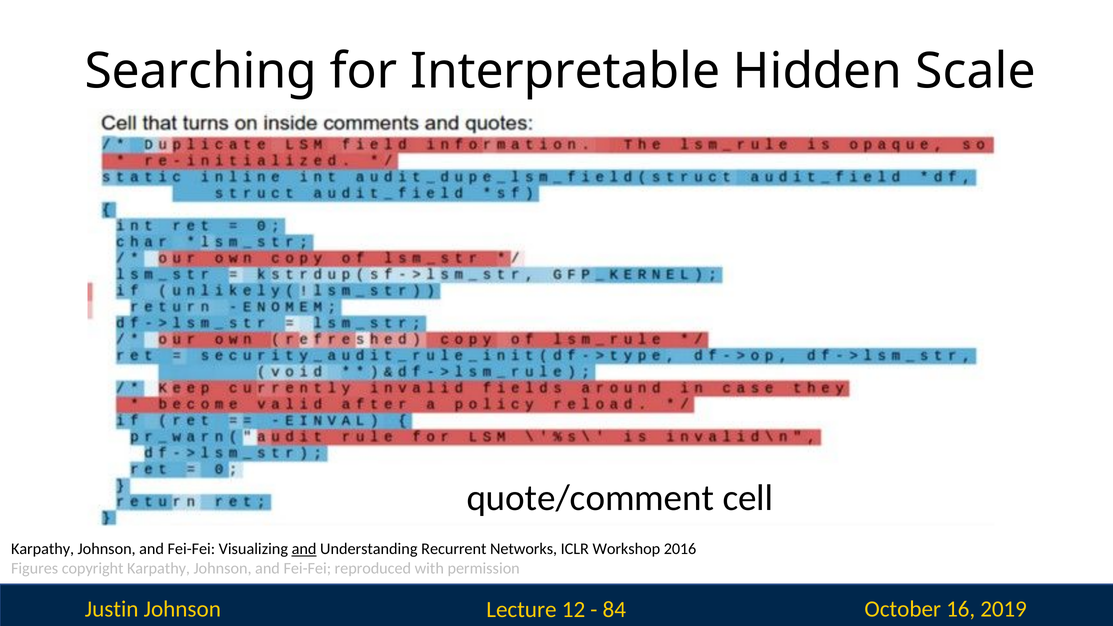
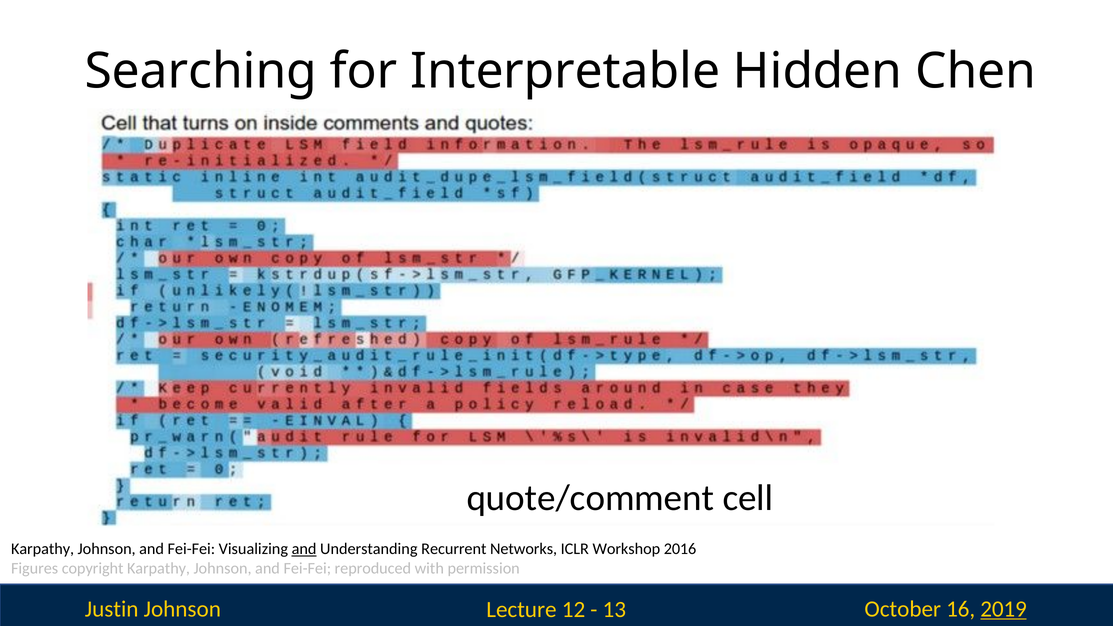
Scale: Scale -> Chen (976, 71)
84: 84 -> 13 (614, 609)
2019 underline: none -> present (1004, 609)
